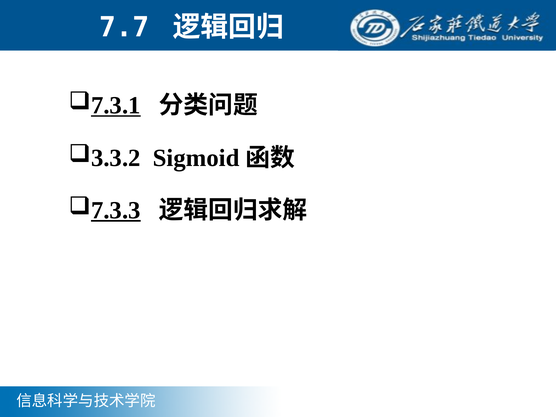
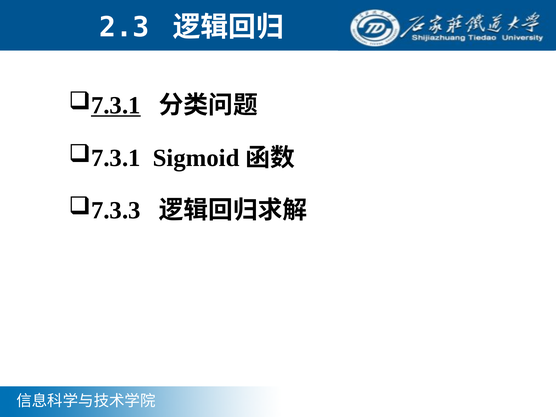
7.7: 7.7 -> 2.3 (124, 27)
3.3.2: 3.3.2 -> 7.3.1 (116, 158)
7.3.3 underline: present -> none (116, 210)
